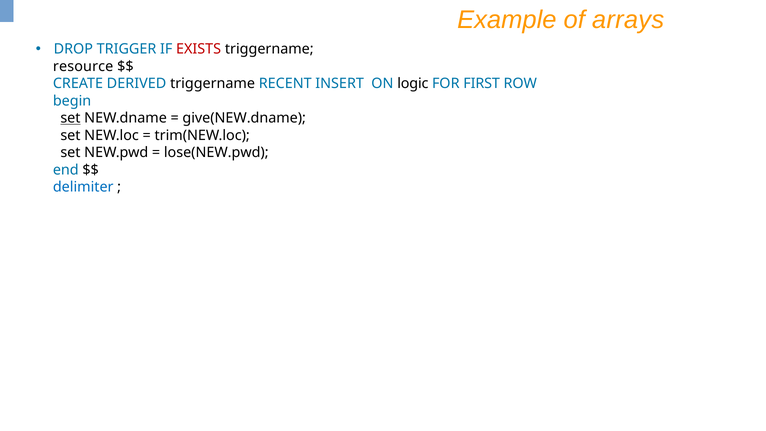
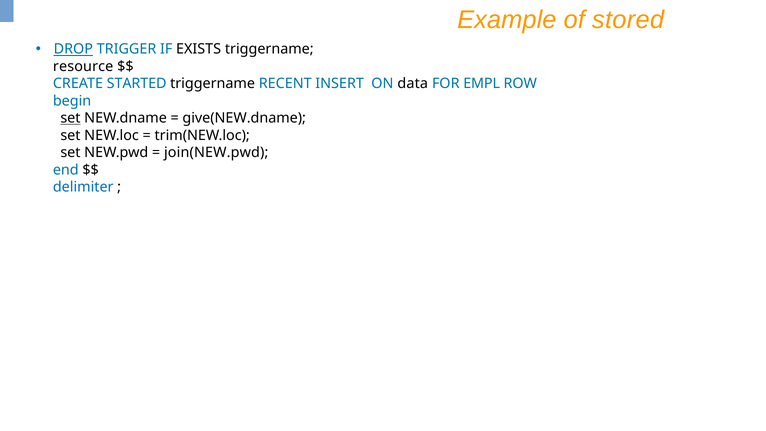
arrays: arrays -> stored (628, 20)
DROP underline: none -> present (73, 49)
EXISTS colour: red -> black (199, 49)
DERIVED: DERIVED -> STARTED (137, 84)
logic: logic -> data (413, 84)
FIRST: FIRST -> EMPL (482, 84)
lose(NEW.pwd: lose(NEW.pwd -> join(NEW.pwd (216, 153)
